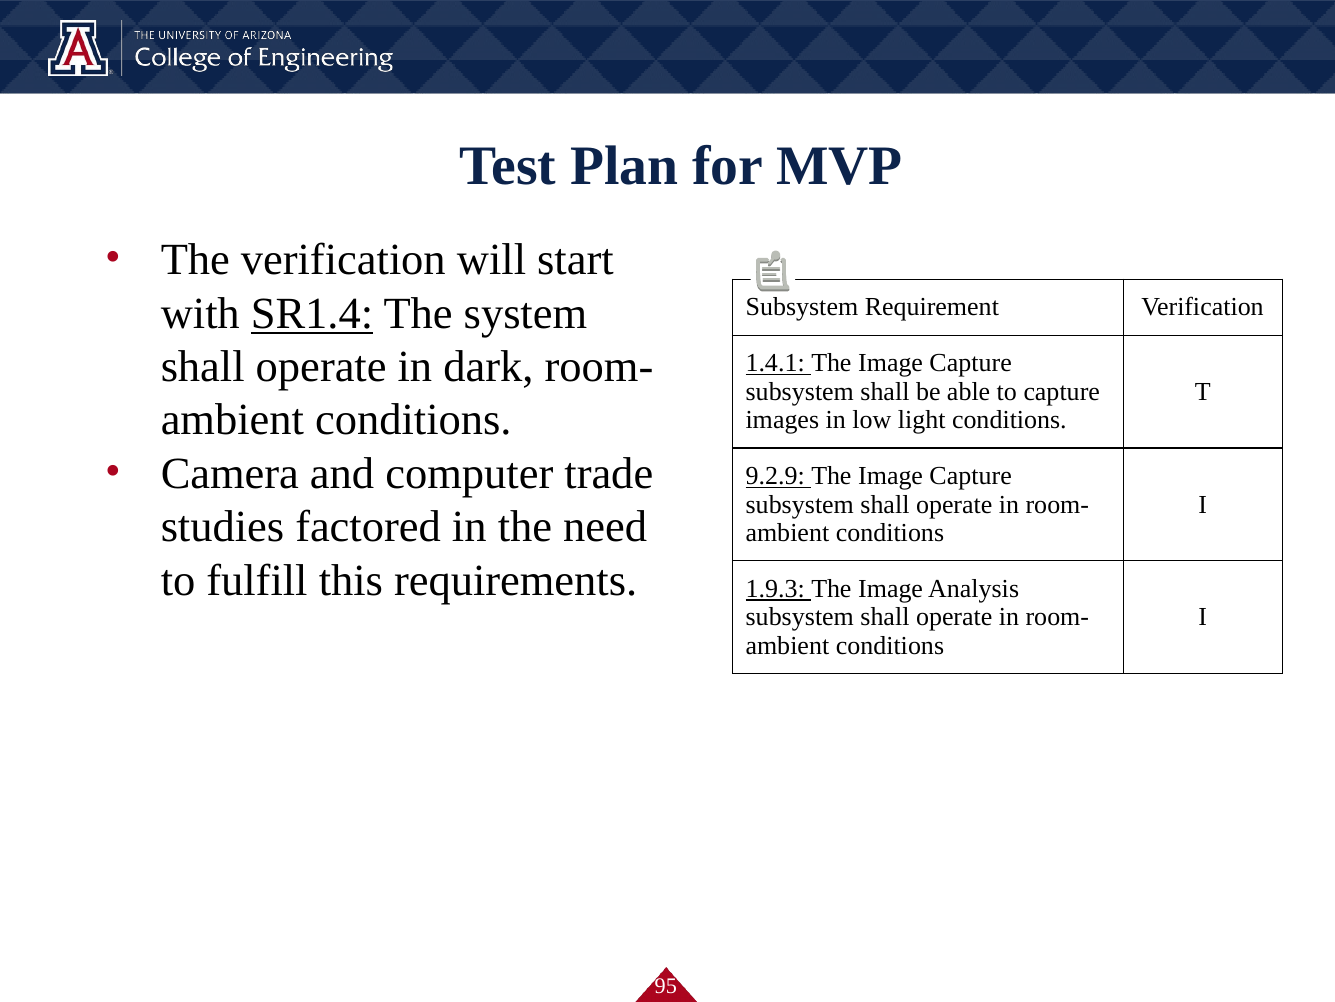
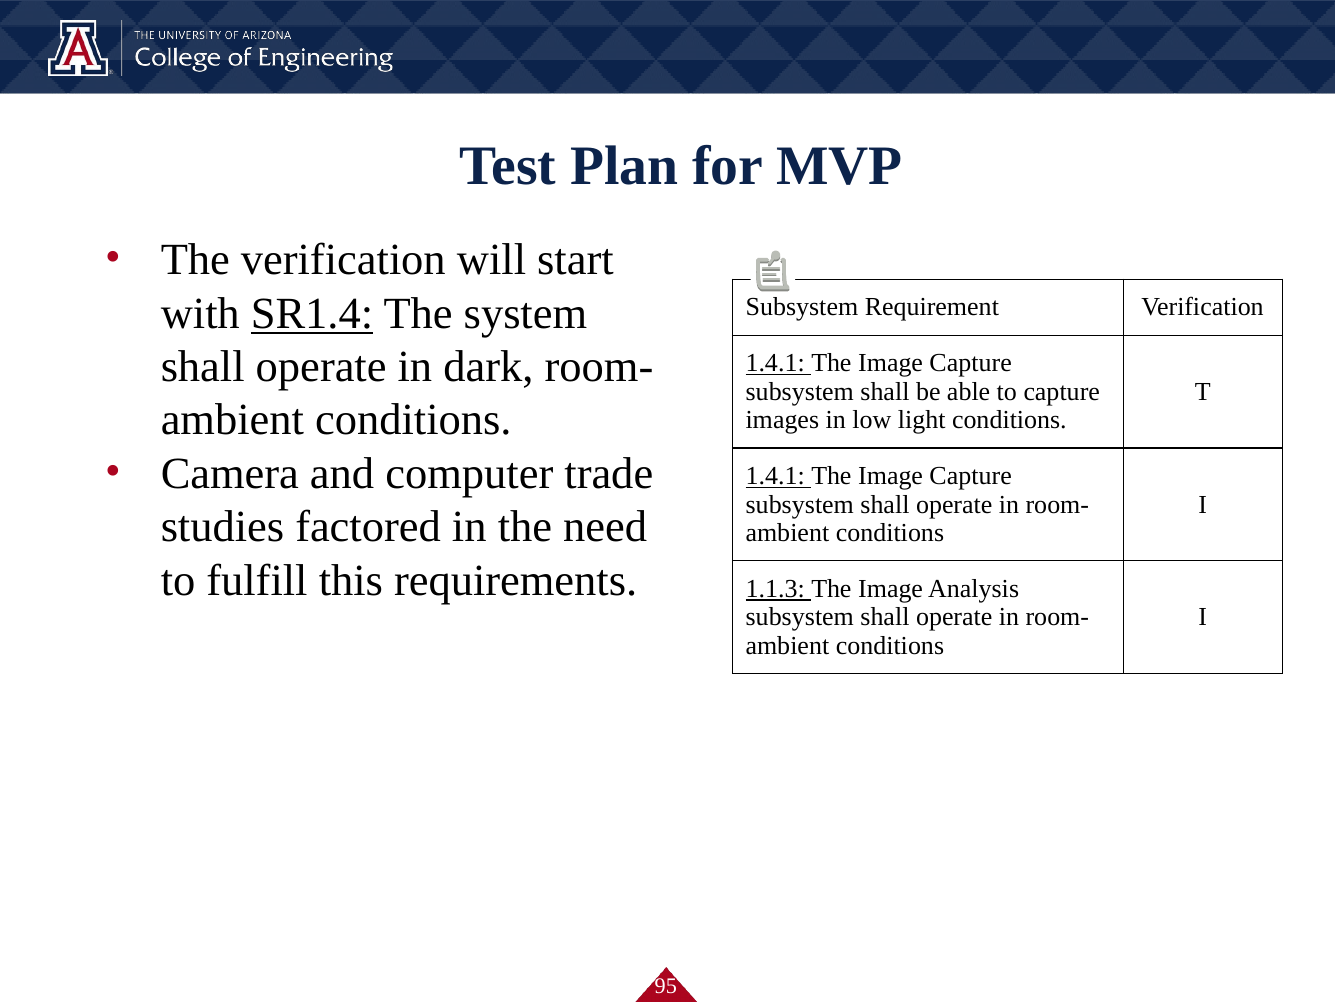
9.2.9: 9.2.9 -> 1.4.1 (775, 475)
1.9.3: 1.9.3 -> 1.1.3 (775, 588)
